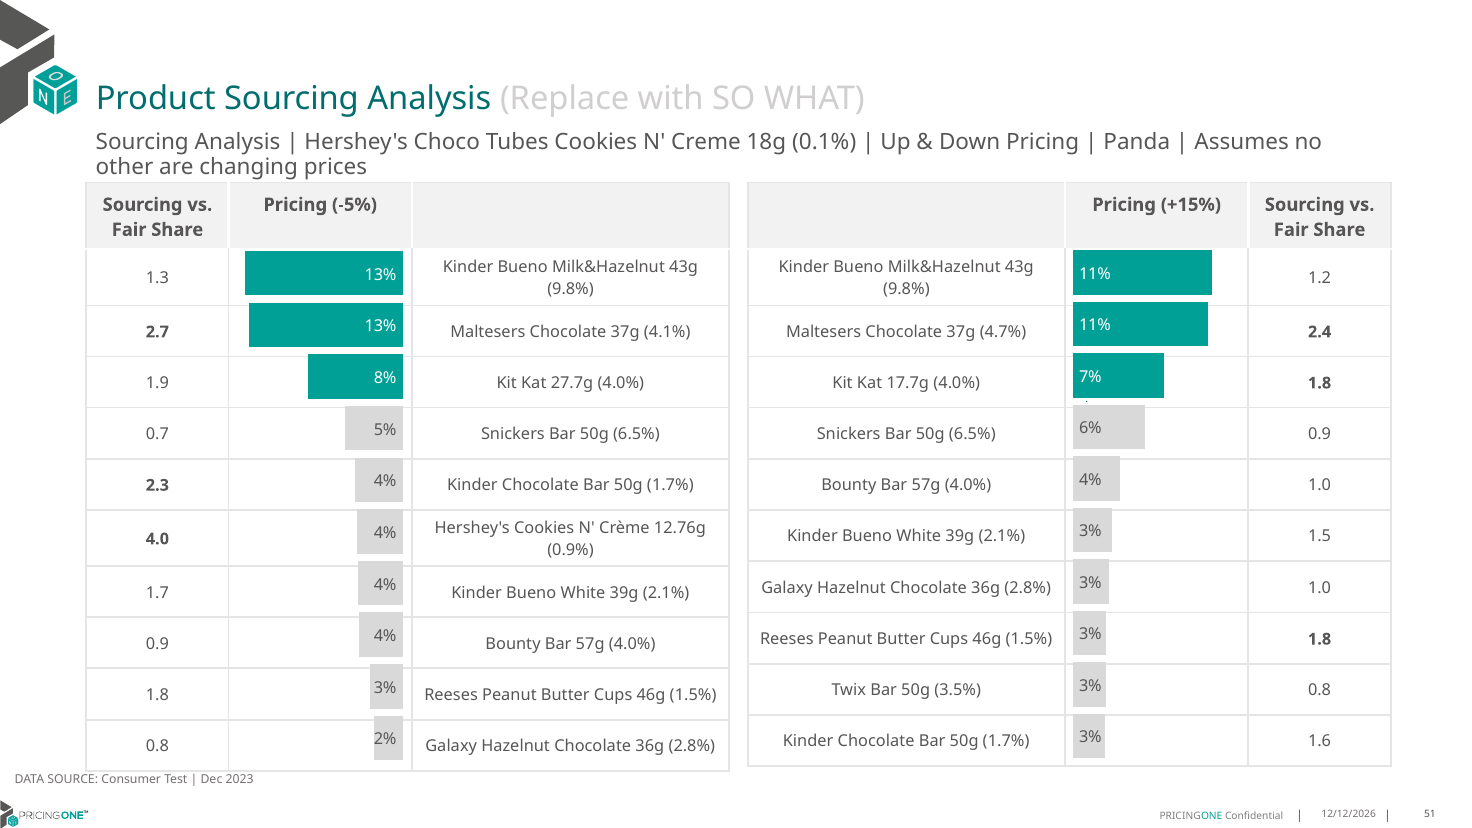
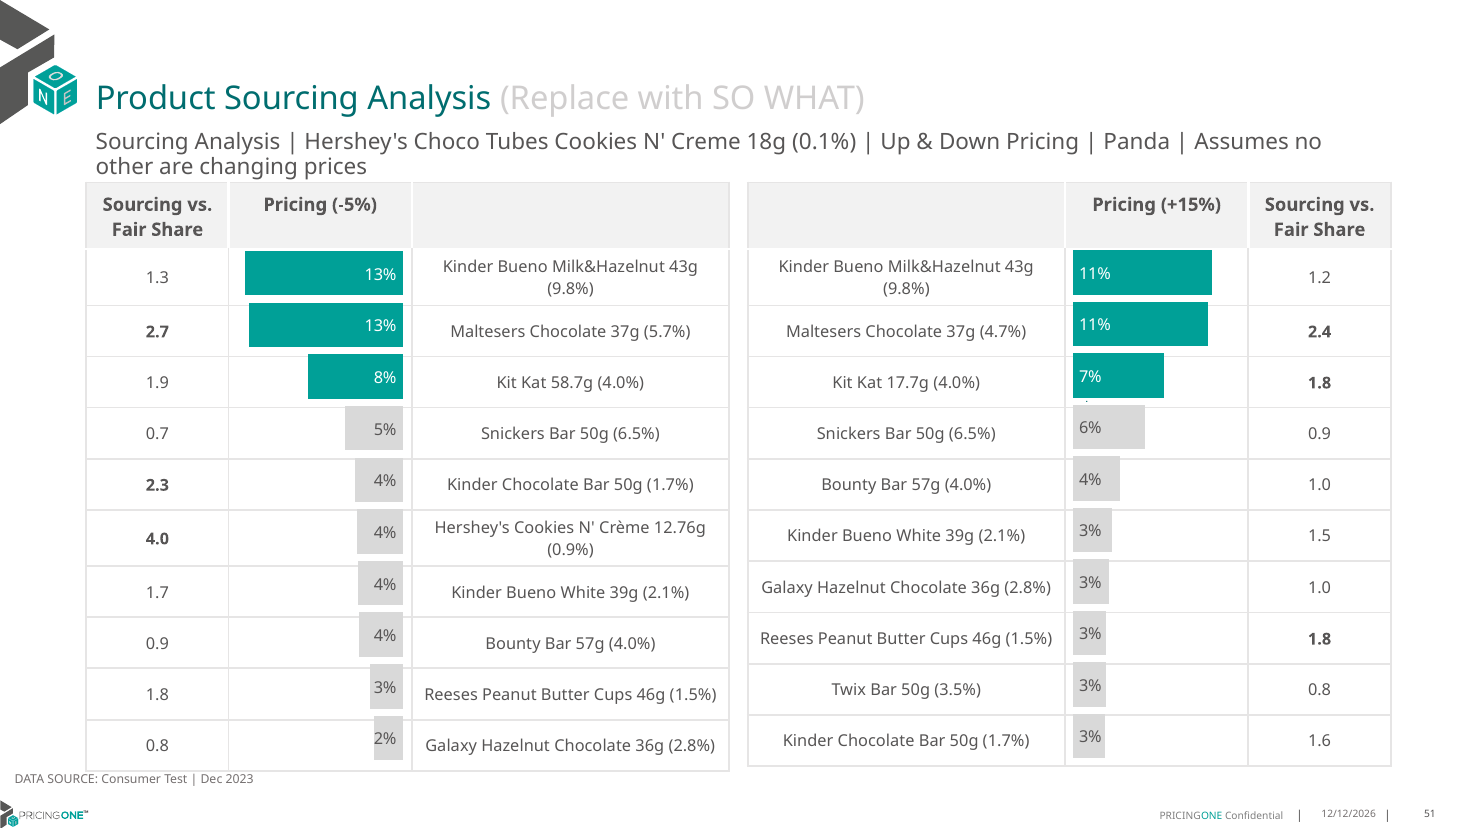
4.1%: 4.1% -> 5.7% (667, 332)
27.7g: 27.7g -> 58.7g (572, 383)
